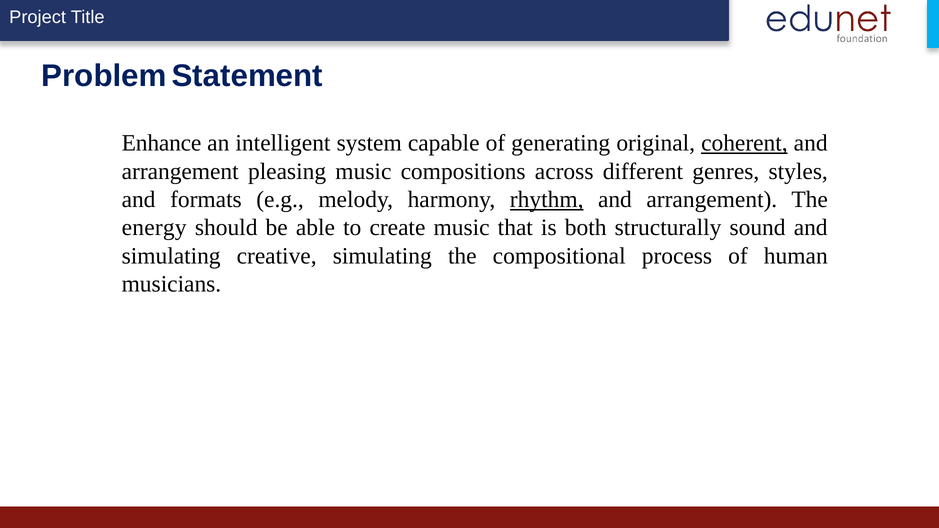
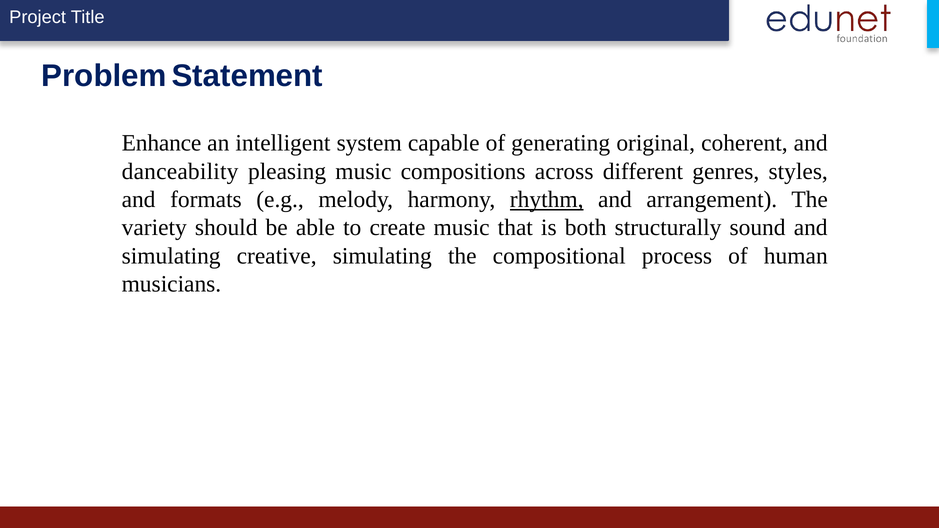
coherent underline: present -> none (744, 143)
arrangement: arrangement -> danceability (180, 171)
energy: energy -> variety (154, 228)
